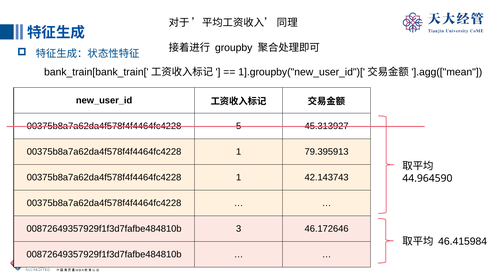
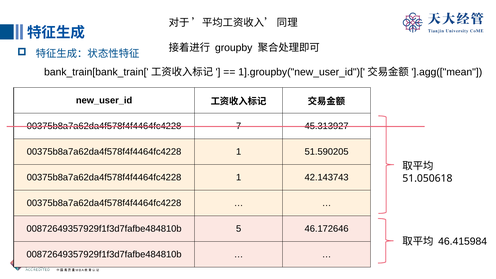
5: 5 -> 7 (239, 126)
79.395913: 79.395913 -> 51.590205 (327, 152)
44.964590: 44.964590 -> 51.050618 (427, 179)
3: 3 -> 5 (239, 229)
